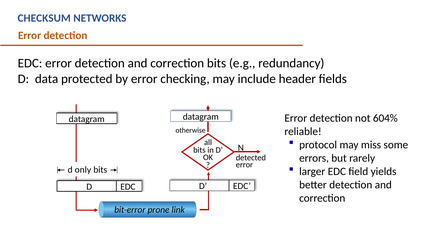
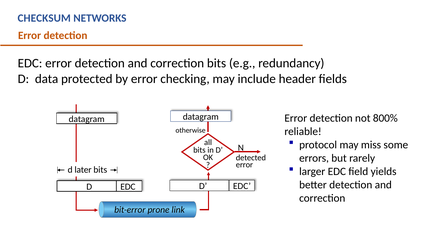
604%: 604% -> 800% (385, 118)
only: only -> later (83, 170)
